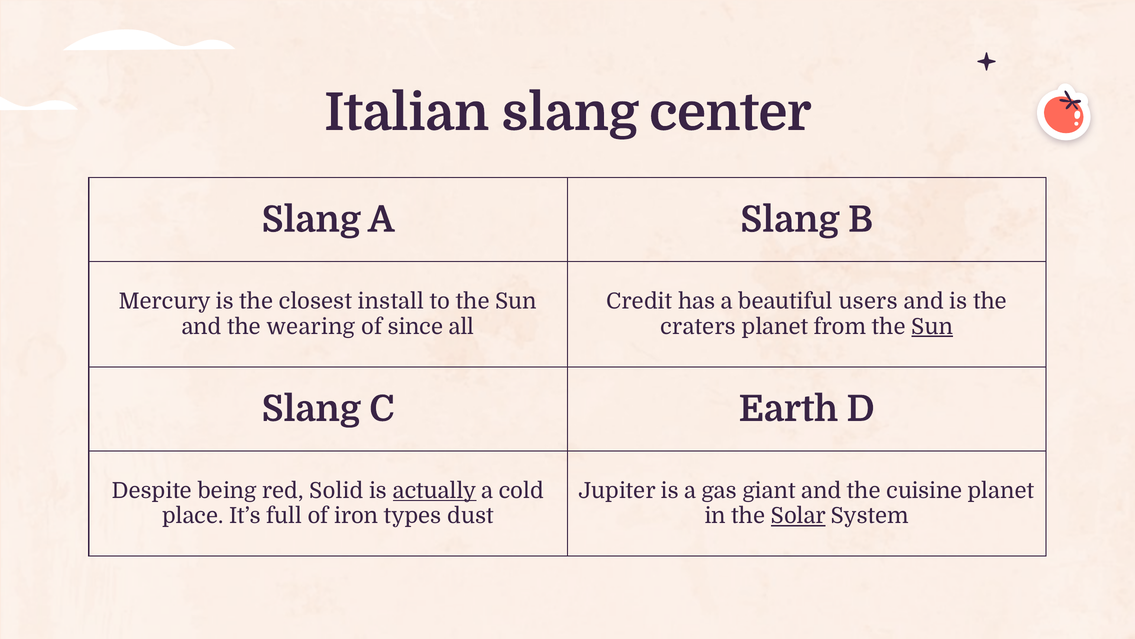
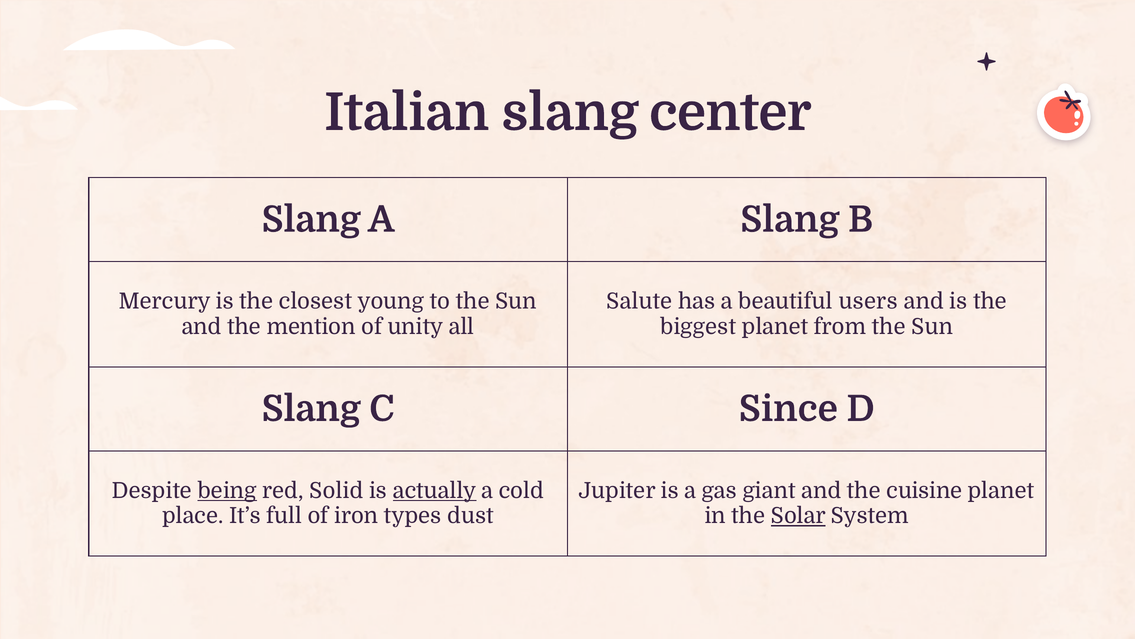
install: install -> young (391, 301)
Credit: Credit -> Salute (639, 301)
wearing: wearing -> mention (311, 327)
since: since -> unity (415, 327)
craters: craters -> biggest (698, 327)
Sun underline: present -> none (932, 327)
Earth: Earth -> Since (788, 409)
being underline: none -> present (227, 491)
